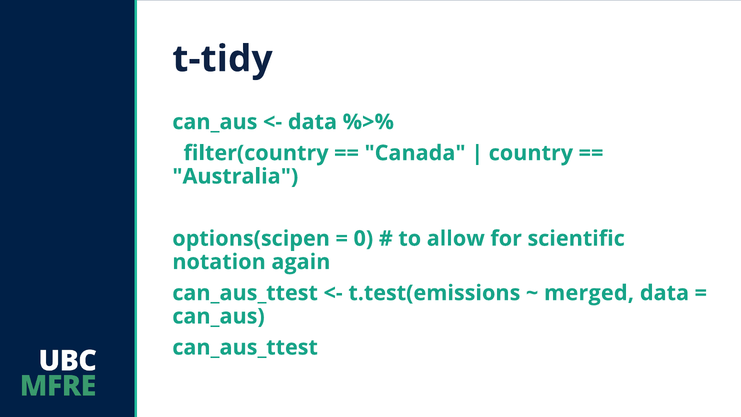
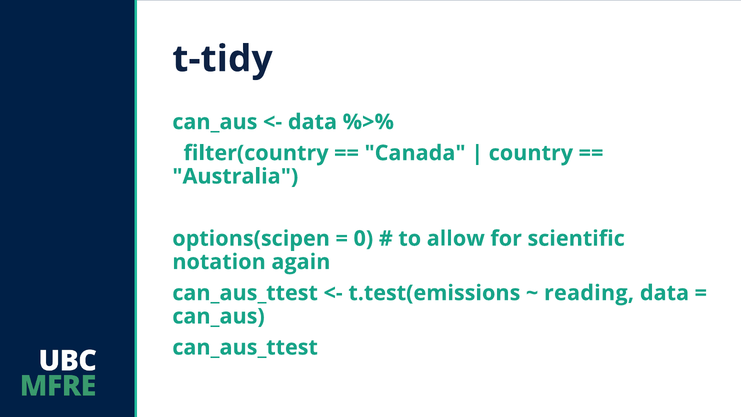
merged: merged -> reading (589, 293)
